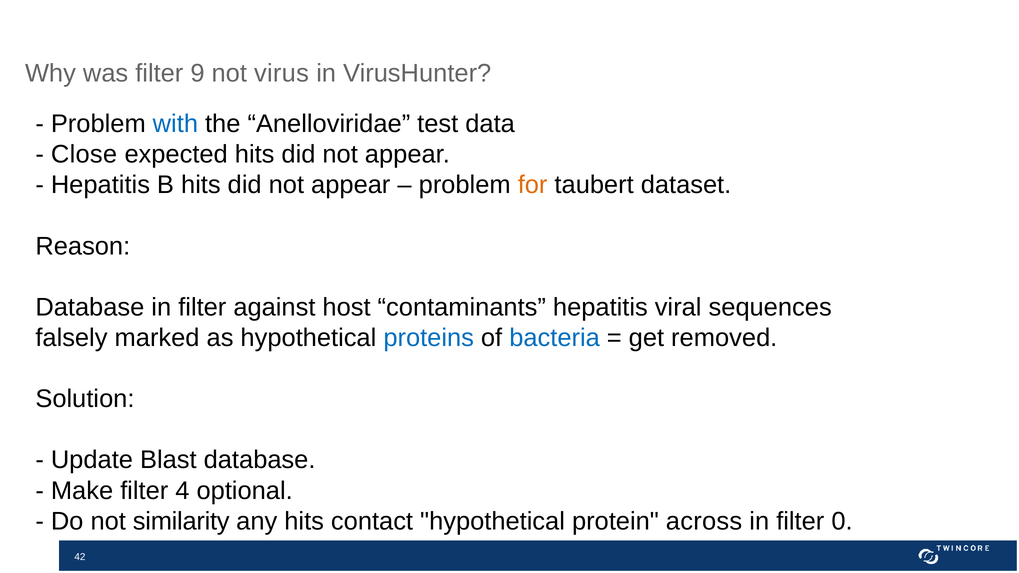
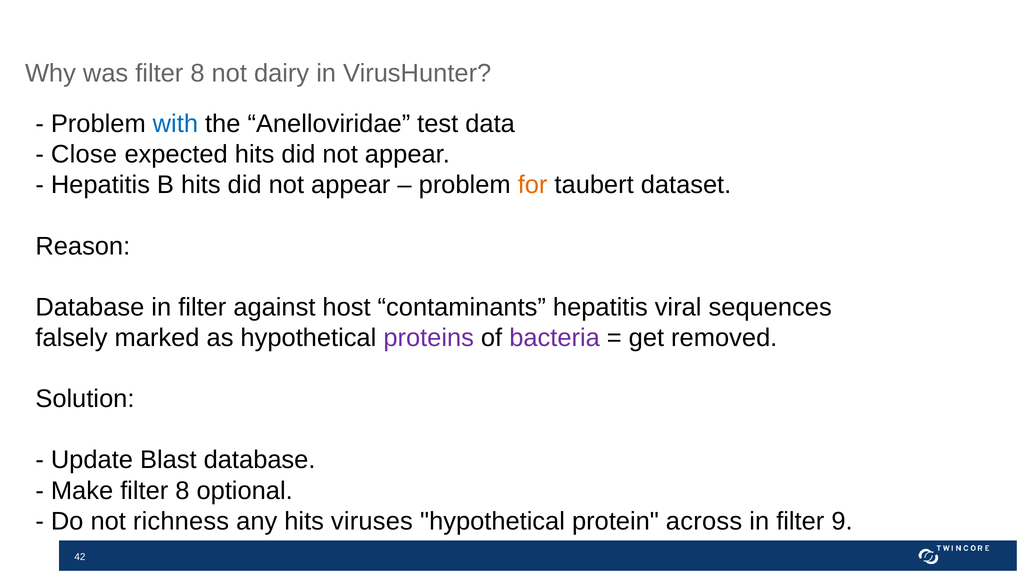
was filter 9: 9 -> 8 (197, 73)
virus: virus -> dairy (282, 73)
proteins colour: blue -> purple (429, 338)
bacteria colour: blue -> purple (555, 338)
Make filter 4: 4 -> 8 (182, 491)
similarity: similarity -> richness (181, 521)
contact: contact -> viruses (372, 521)
0: 0 -> 9 (842, 521)
